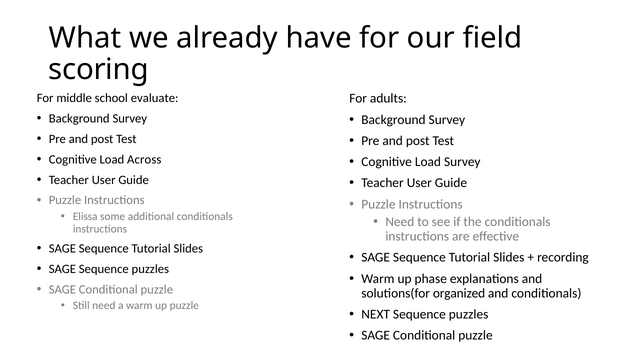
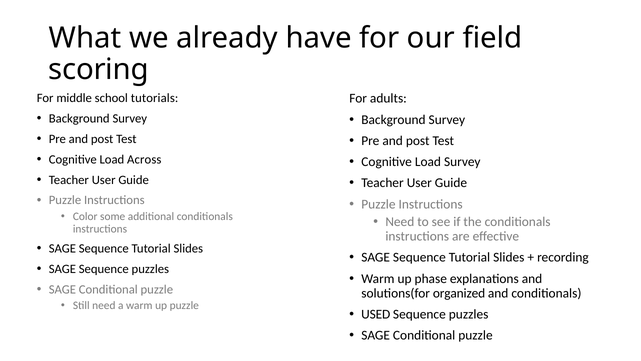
evaluate: evaluate -> tutorials (155, 98)
Elissa: Elissa -> Color (85, 216)
NEXT: NEXT -> USED (376, 314)
